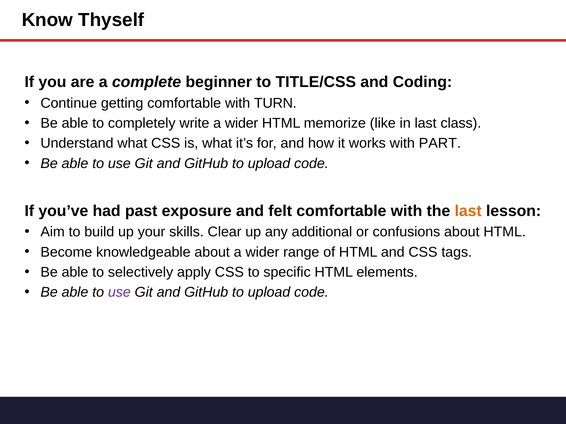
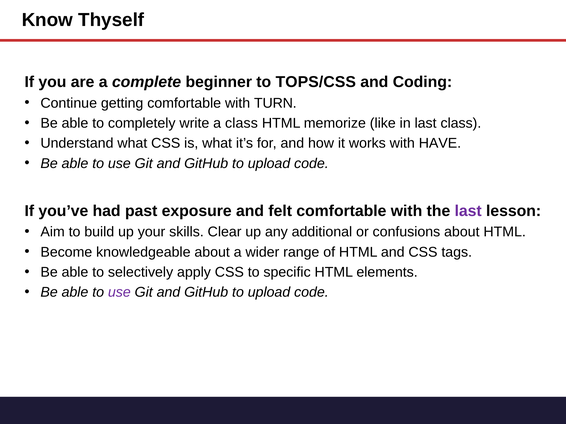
TITLE/CSS: TITLE/CSS -> TOPS/CSS (316, 82)
write a wider: wider -> class (241, 123)
PART: PART -> HAVE (440, 143)
last colour: orange -> purple (468, 211)
